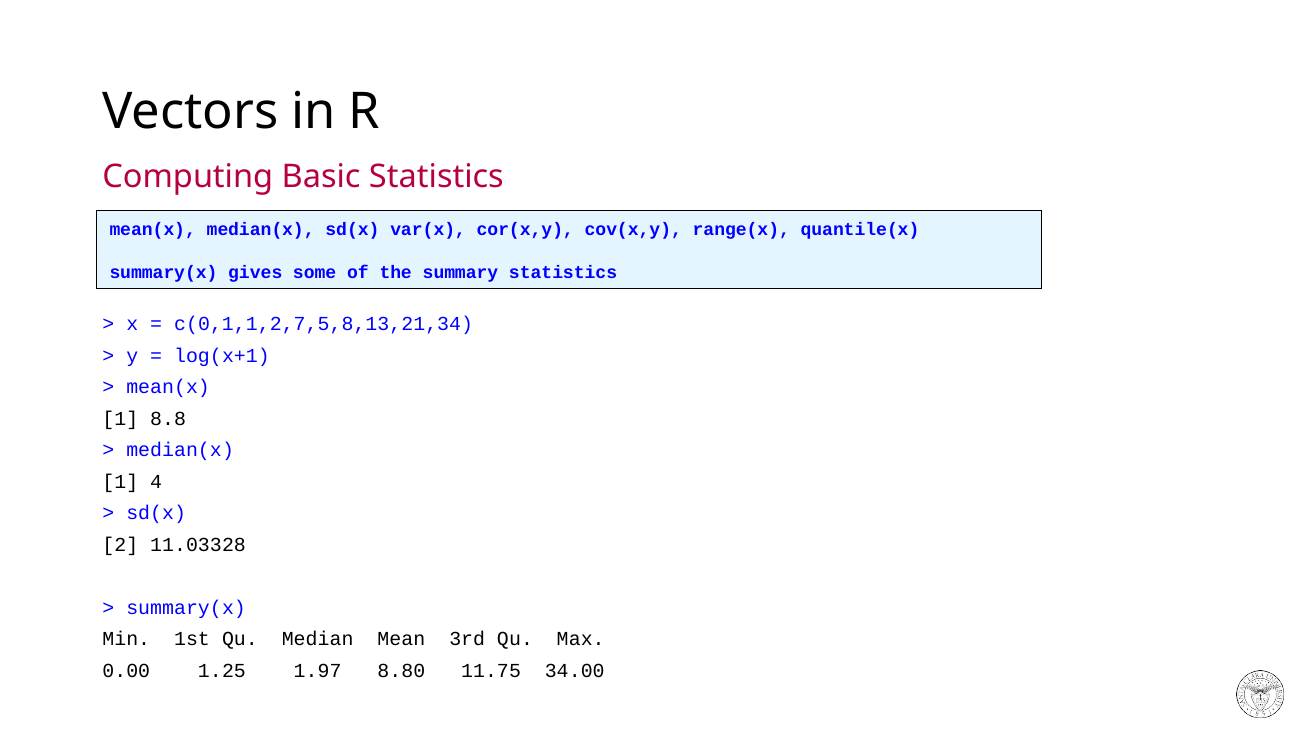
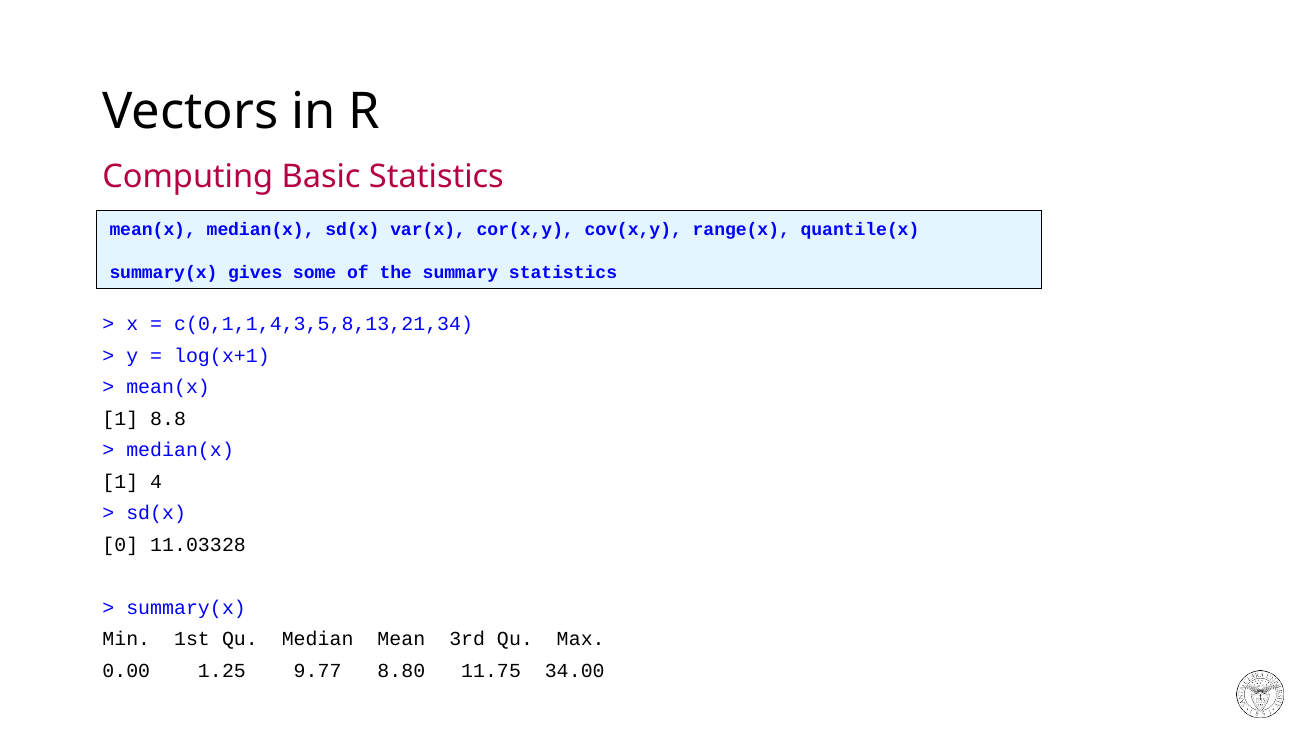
c(0,1,1,2,7,5,8,13,21,34: c(0,1,1,2,7,5,8,13,21,34 -> c(0,1,1,4,3,5,8,13,21,34 (324, 324)
2: 2 -> 0 (120, 544)
1.97: 1.97 -> 9.77 (318, 670)
